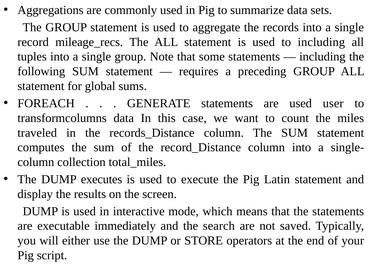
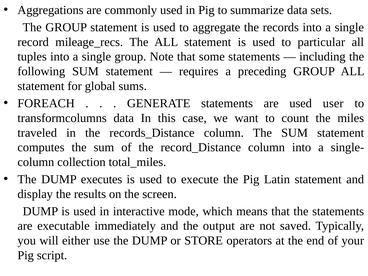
to including: including -> particular (321, 42)
search: search -> output (219, 226)
